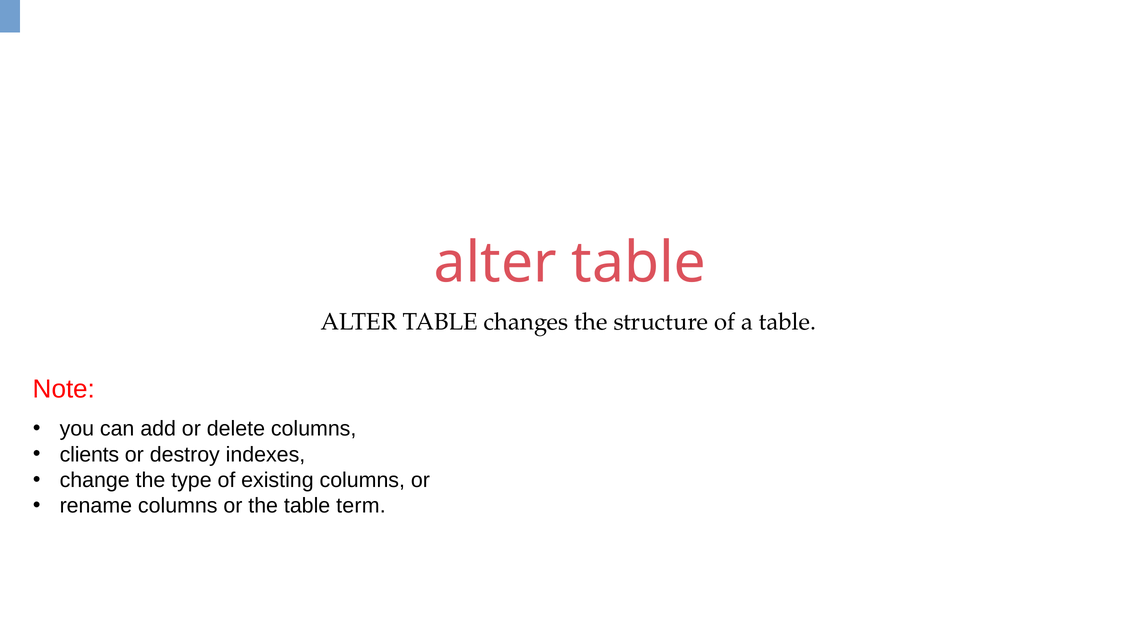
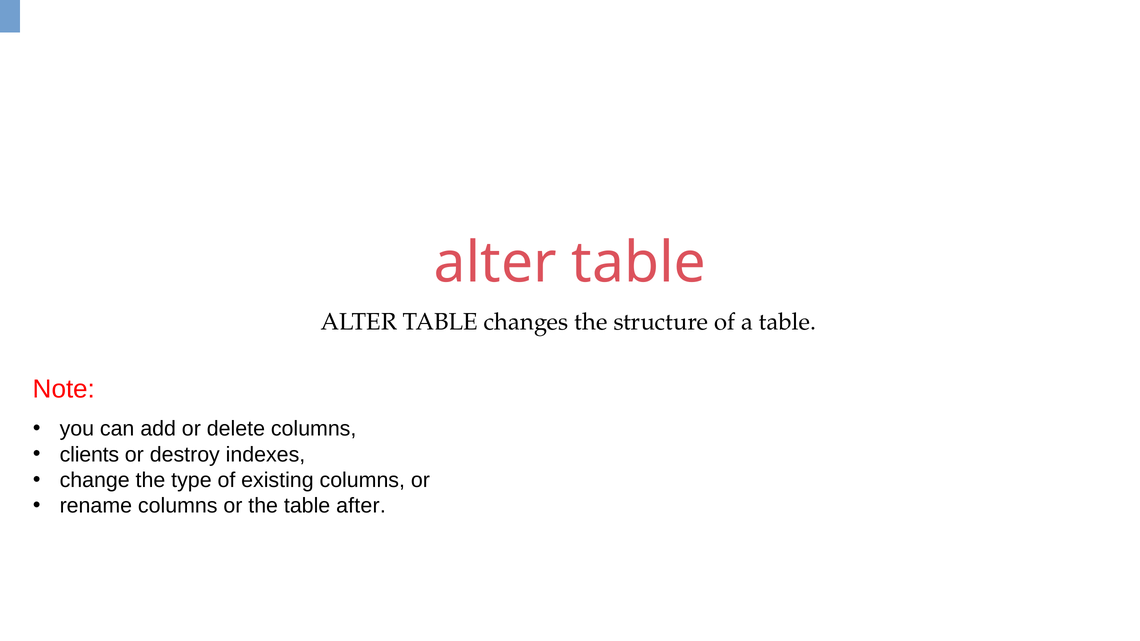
term: term -> after (361, 506)
